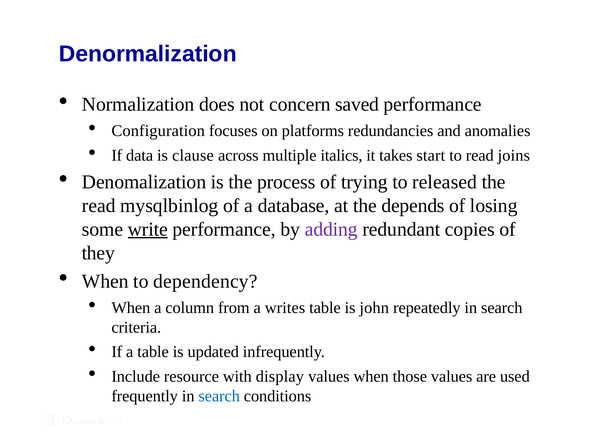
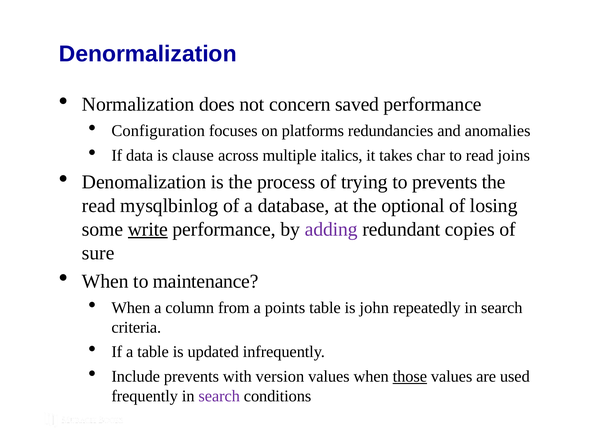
start: start -> char (431, 155)
to released: released -> prevents (445, 182)
depends: depends -> optional (413, 206)
they: they -> sure (98, 253)
dependency: dependency -> maintenance (206, 281)
writes: writes -> points (285, 307)
Include resource: resource -> prevents (191, 376)
display: display -> version (280, 376)
those underline: none -> present (410, 376)
search colour: blue -> purple (219, 396)
